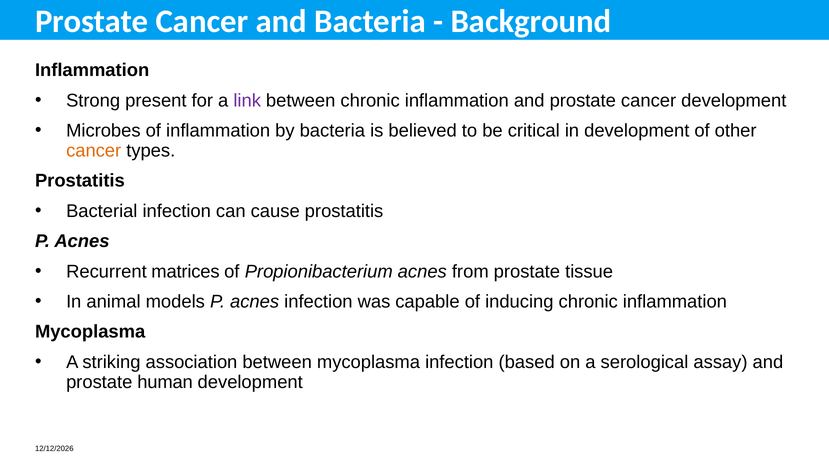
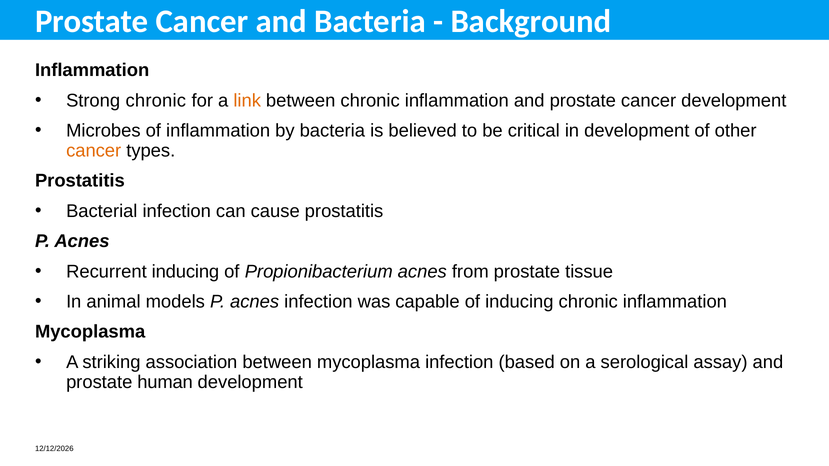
Strong present: present -> chronic (156, 101)
link colour: purple -> orange (247, 101)
Recurrent matrices: matrices -> inducing (185, 272)
